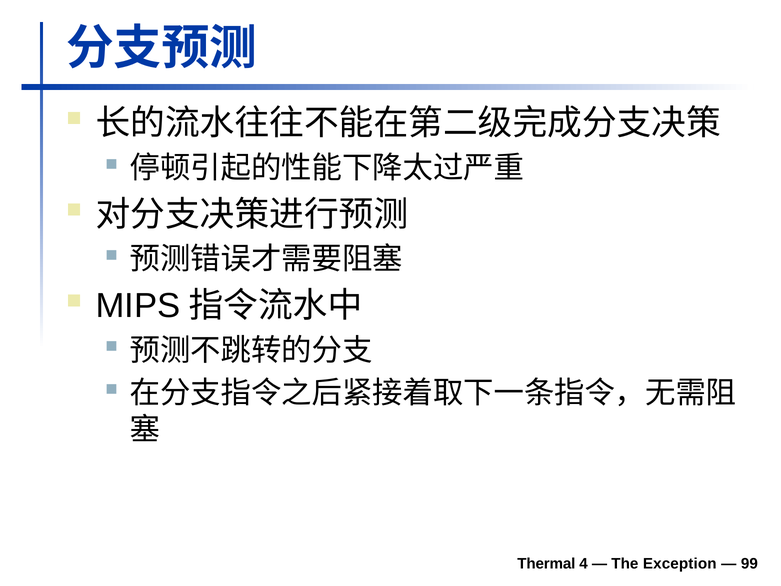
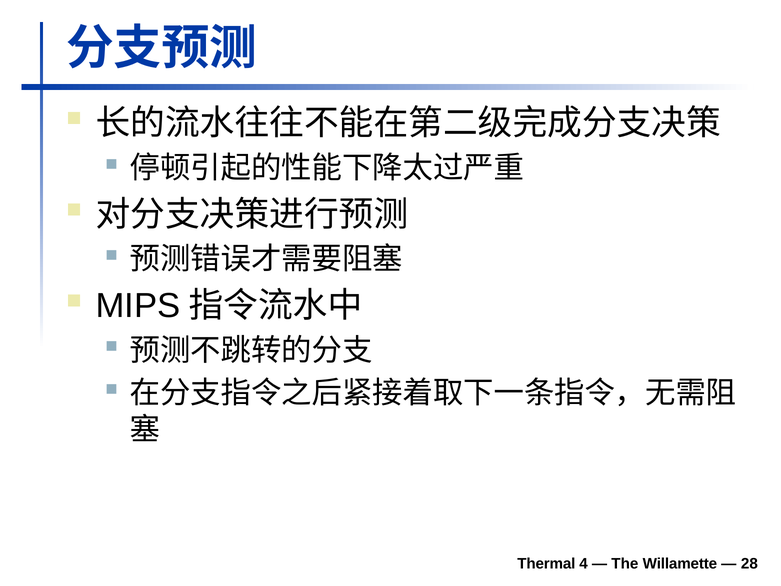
Exception: Exception -> Willamette (680, 564)
99: 99 -> 28 (749, 564)
